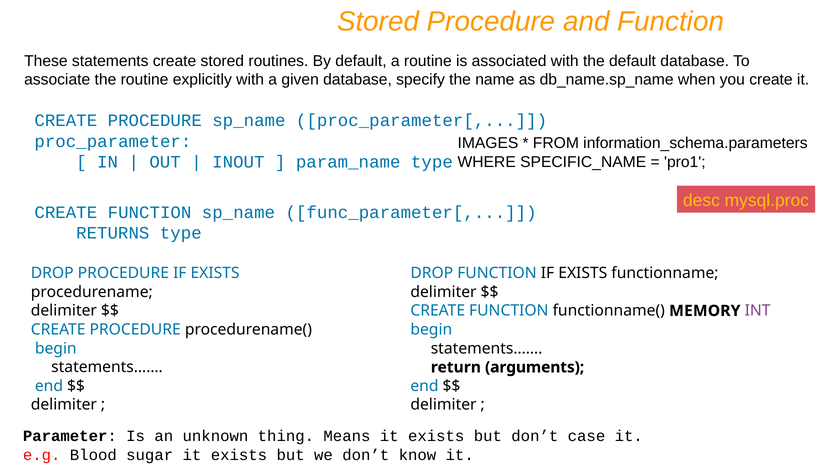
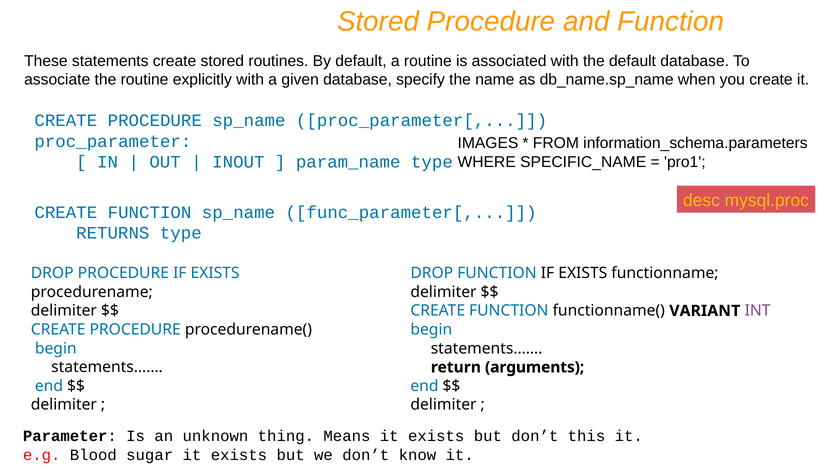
MEMORY: MEMORY -> VARIANT (705, 311)
case: case -> this (586, 436)
